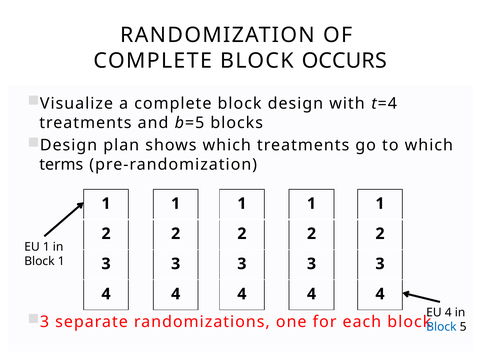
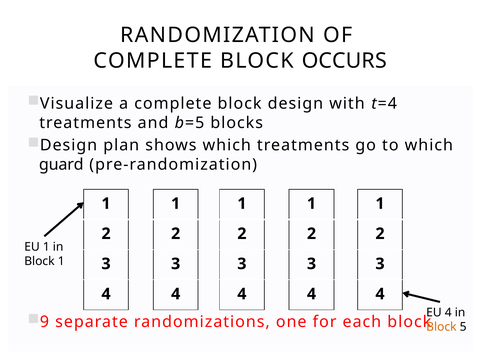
terms: terms -> guard (61, 164)
3: 3 -> 9 (44, 322)
Block colour: blue -> orange (441, 327)
